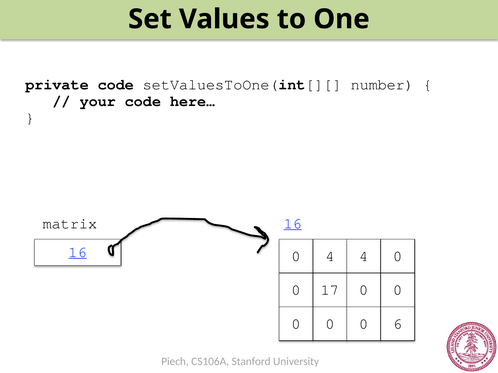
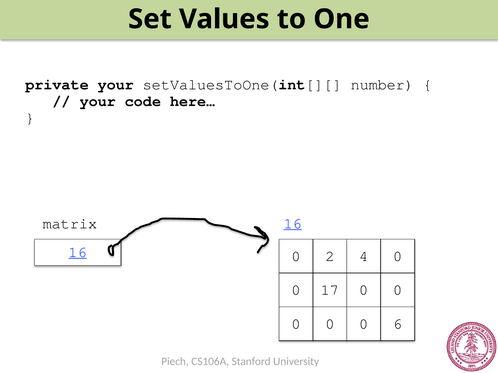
private code: code -> your (116, 85)
0 4: 4 -> 2 (330, 256)
